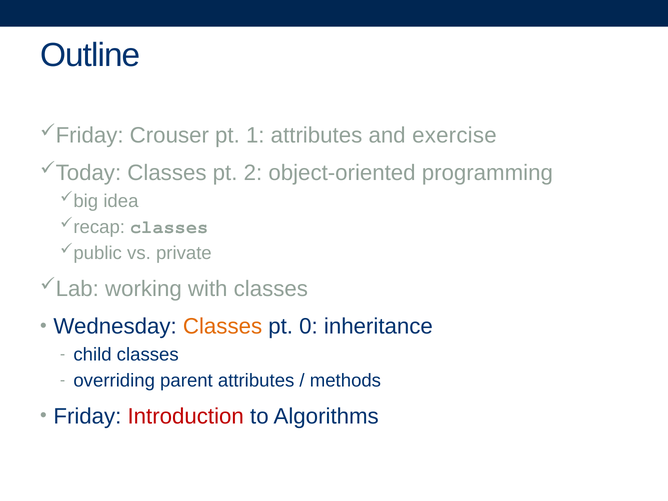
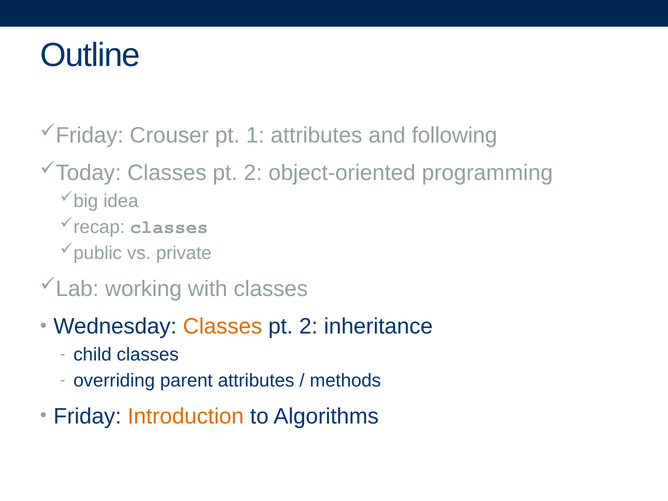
exercise: exercise -> following (455, 135)
0: 0 -> 2 (308, 327)
Introduction colour: red -> orange (186, 416)
